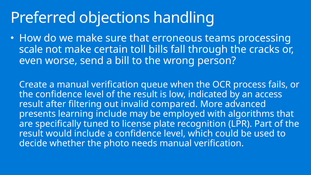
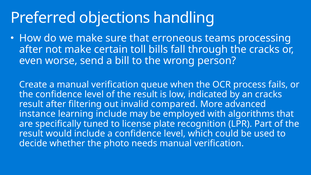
scale: scale -> after (31, 49)
an access: access -> cracks (269, 94)
presents: presents -> instance (37, 114)
